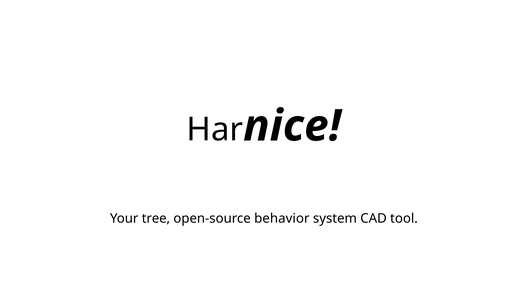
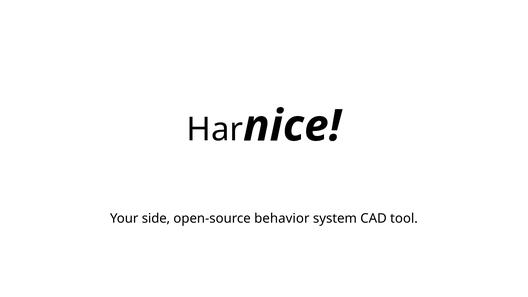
tree: tree -> side (156, 219)
